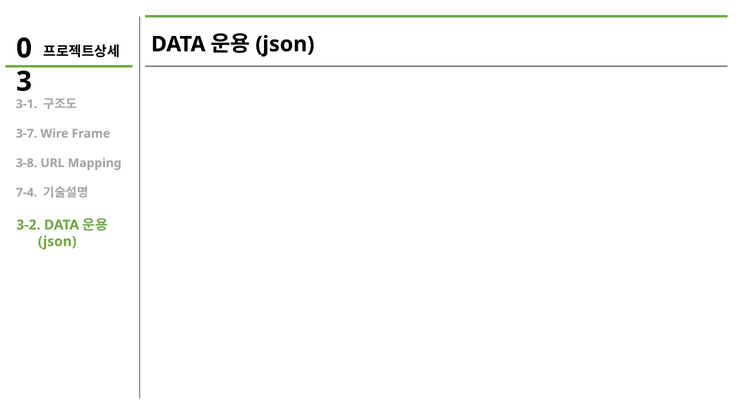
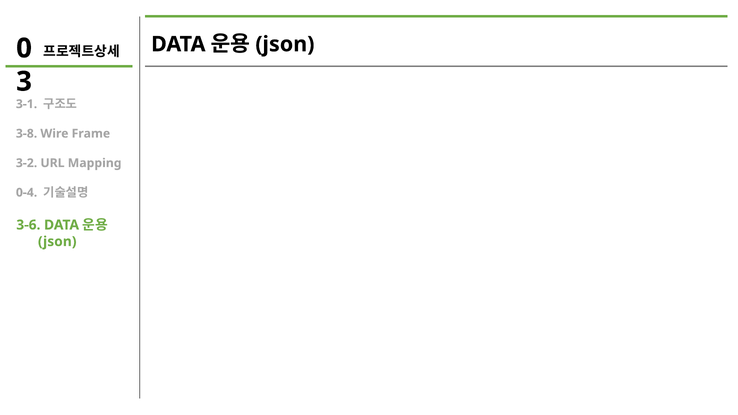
3-7: 3-7 -> 3-8 (27, 134)
3-8: 3-8 -> 3-2 (27, 163)
7-4: 7-4 -> 0-4 (27, 193)
3-2: 3-2 -> 3-6 (28, 225)
